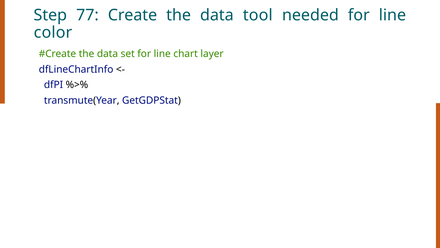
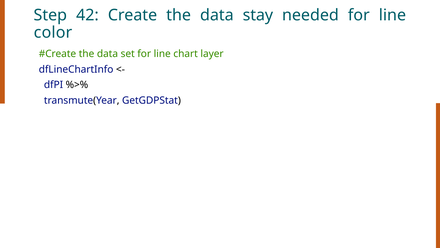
77: 77 -> 42 (87, 15)
tool: tool -> stay (258, 15)
